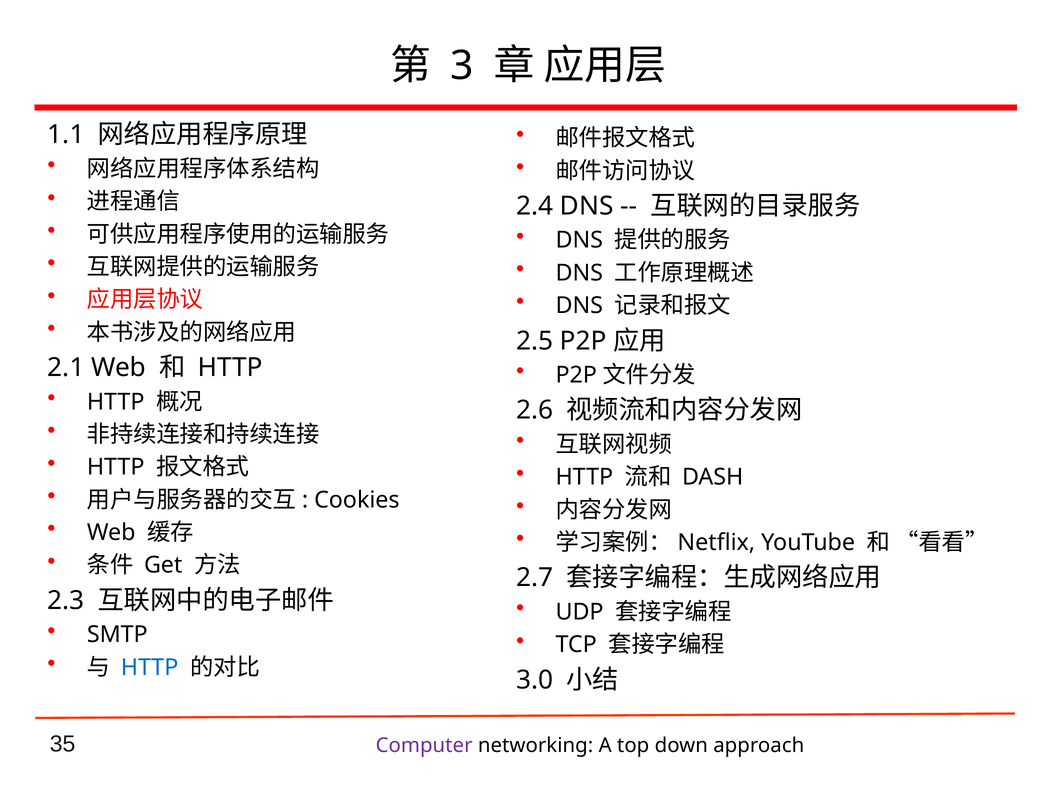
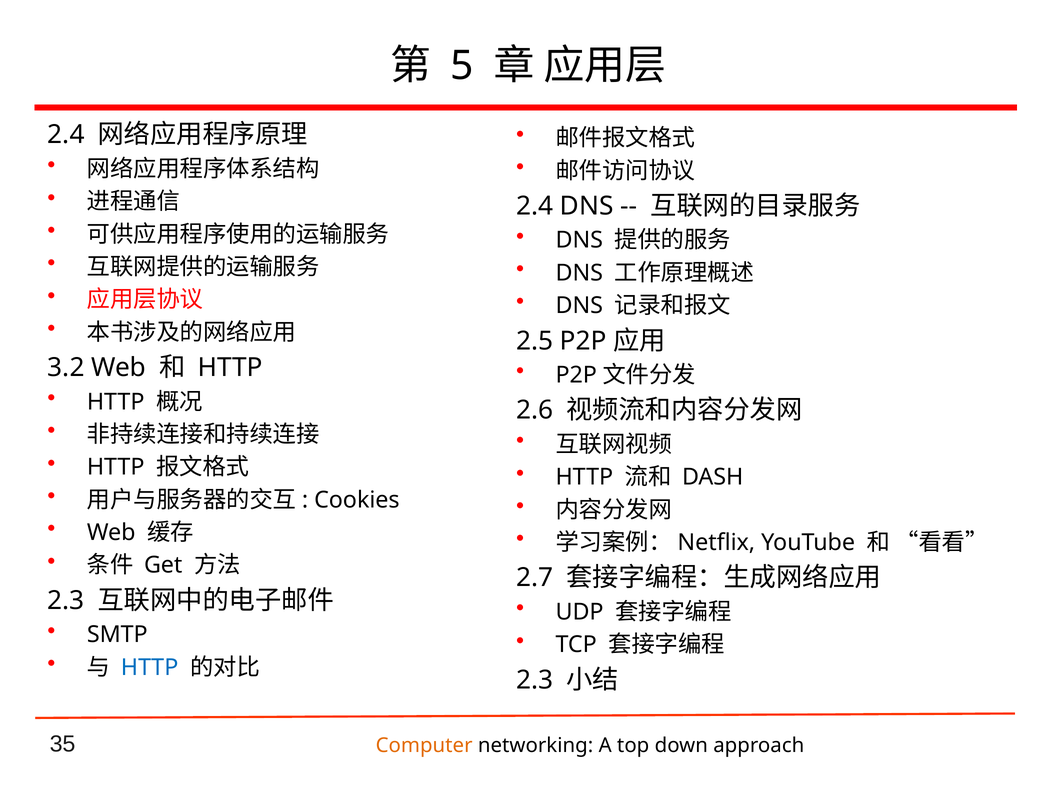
3: 3 -> 5 (462, 66)
1.1: 1.1 -> 2.4 (66, 135)
2.1: 2.1 -> 3.2 (66, 367)
3.0: 3.0 -> 2.3 (535, 680)
Computer colour: purple -> orange (424, 745)
